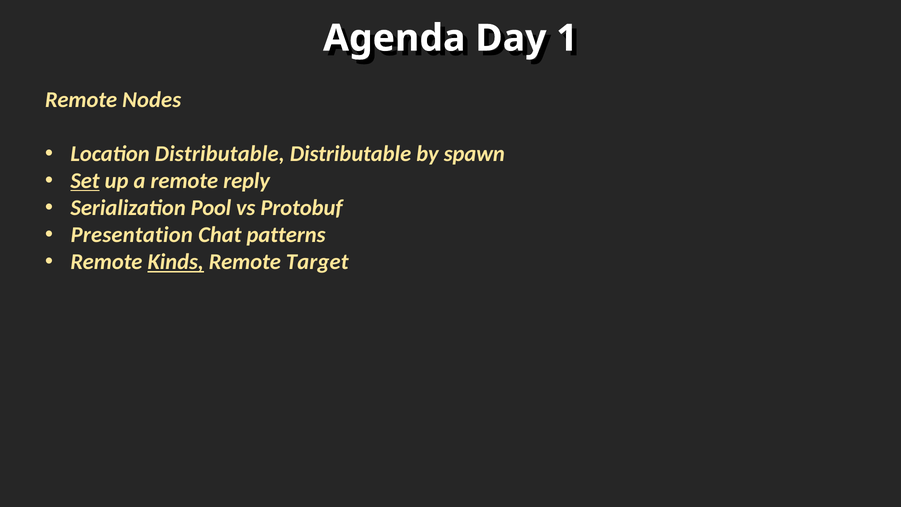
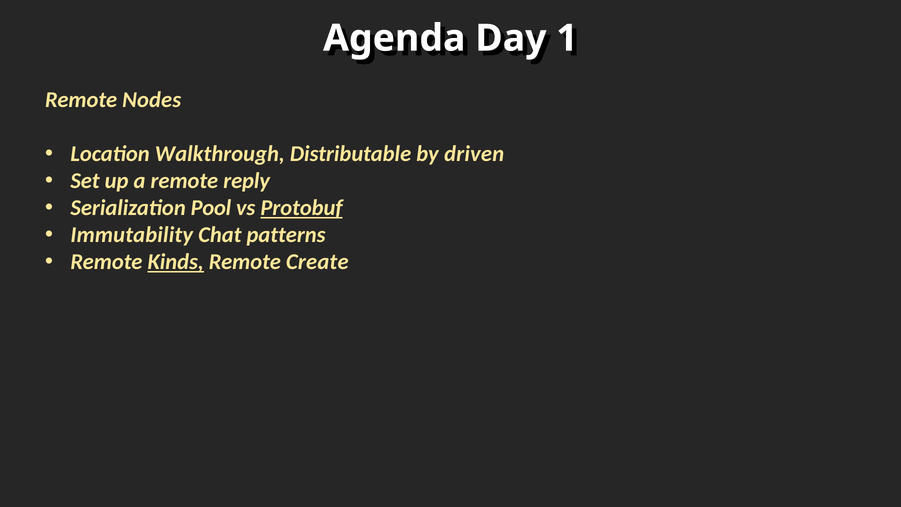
Location Distributable: Distributable -> Walkthrough (220, 154)
spawn: spawn -> driven (474, 154)
Set underline: present -> none (85, 181)
Protobuf underline: none -> present (302, 208)
Presentation: Presentation -> Immutability (132, 235)
Target: Target -> Create (317, 262)
